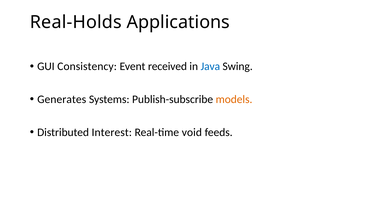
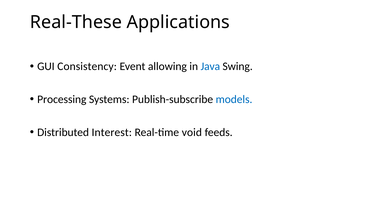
Real-Holds: Real-Holds -> Real-These (76, 22)
received: received -> allowing (167, 66)
Generates: Generates -> Processing (62, 99)
models colour: orange -> blue (234, 99)
